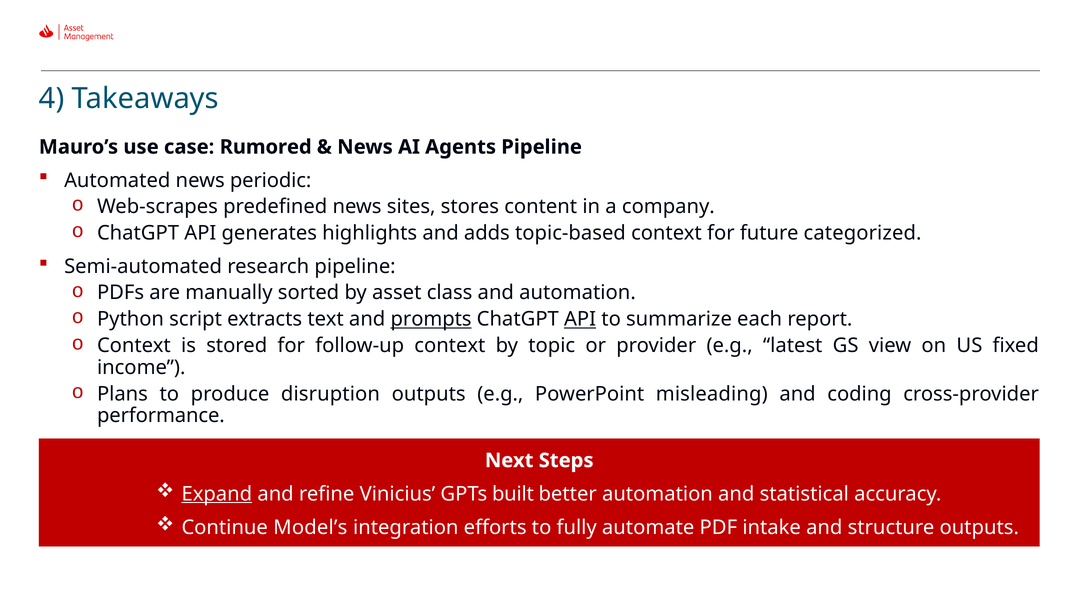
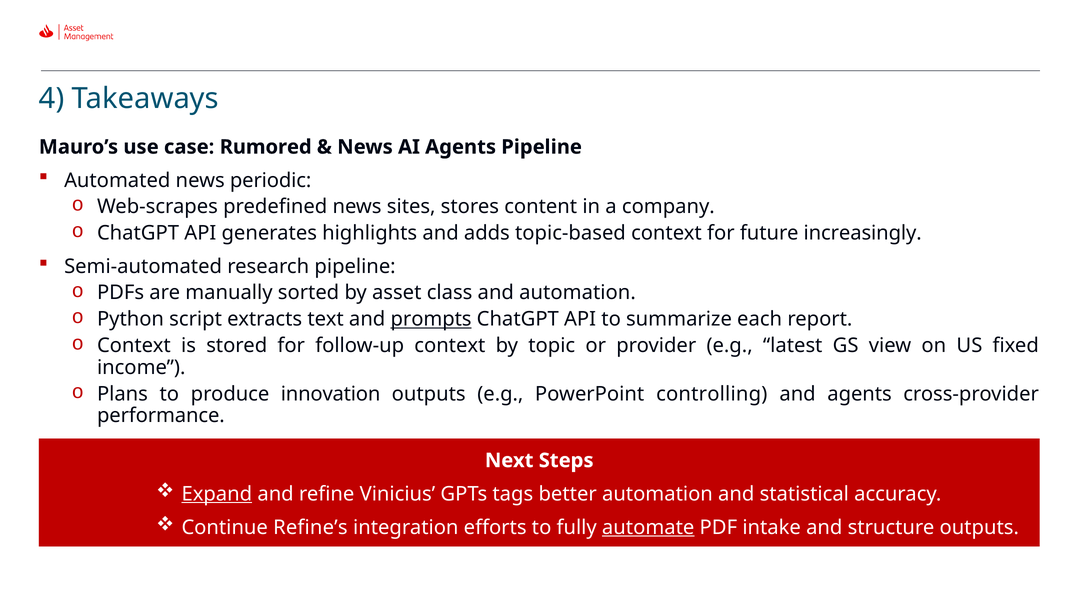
categorized: categorized -> increasingly (863, 233)
API underline: present -> none (580, 319)
disruption: disruption -> innovation (331, 394)
misleading: misleading -> controlling (712, 394)
and coding: coding -> agents (860, 394)
built: built -> tags (513, 494)
Model’s: Model’s -> Refine’s (310, 527)
automate underline: none -> present (648, 527)
